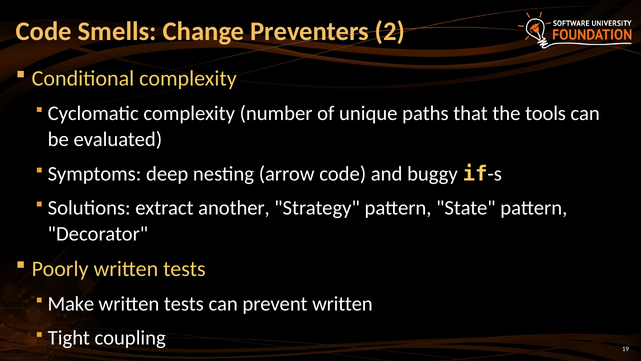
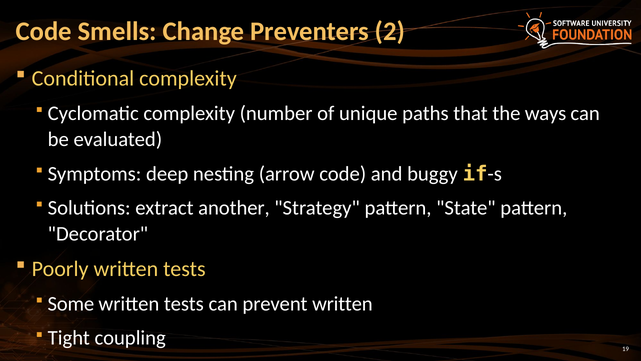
tools: tools -> ways (546, 113)
Make: Make -> Some (71, 304)
